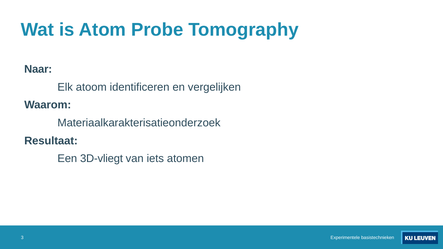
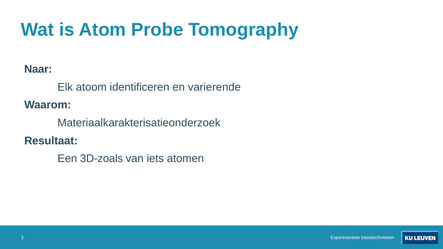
vergelijken: vergelijken -> varierende (214, 87)
3D-vliegt: 3D-vliegt -> 3D-zoals (102, 159)
